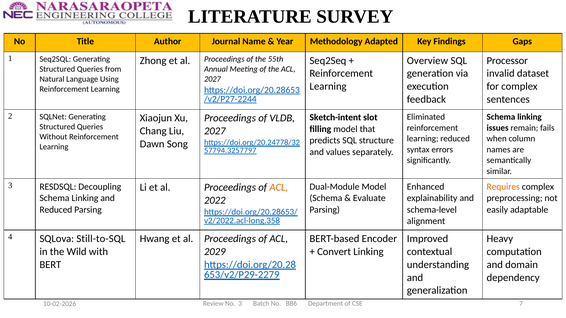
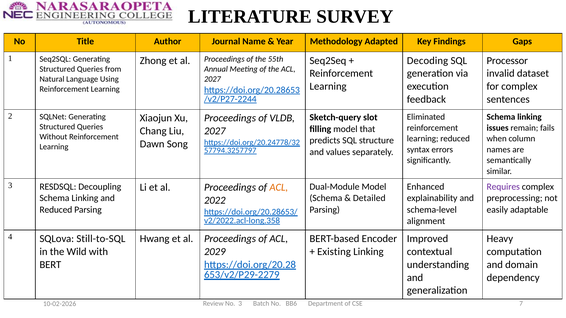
Overview: Overview -> Decoding (428, 61)
Sketch-intent: Sketch-intent -> Sketch-query (335, 118)
Requires colour: orange -> purple (503, 187)
Evaluate: Evaluate -> Detailed (369, 198)
Convert: Convert -> Existing (334, 252)
